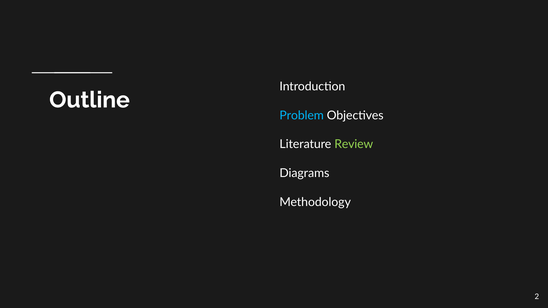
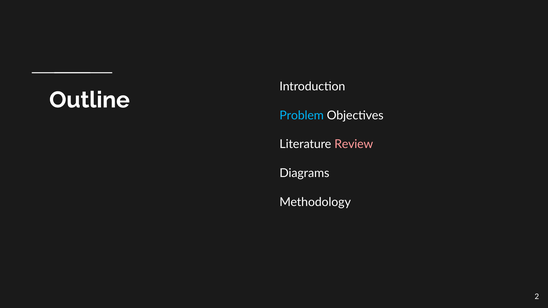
Review colour: light green -> pink (354, 144)
